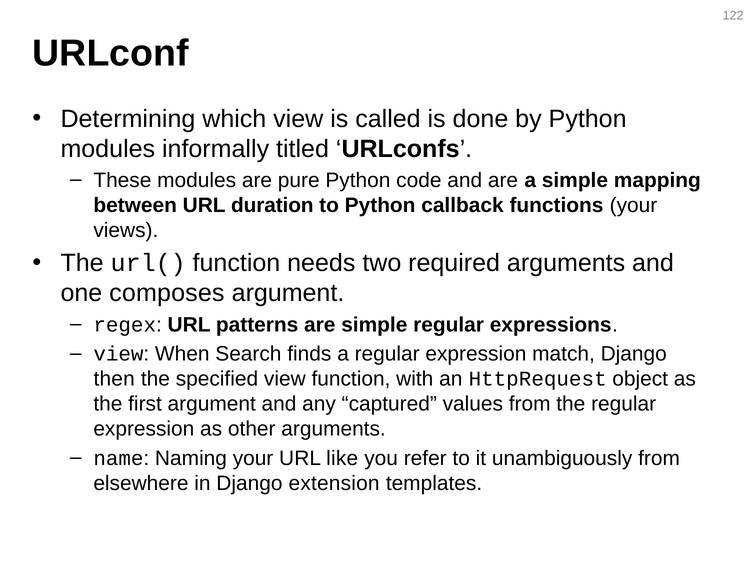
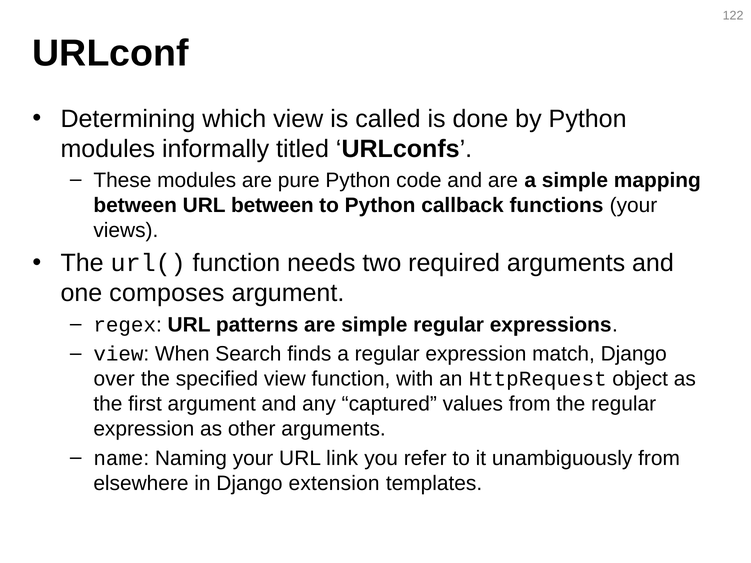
URL duration: duration -> between (272, 205)
then: then -> over (114, 379)
like: like -> link (342, 458)
